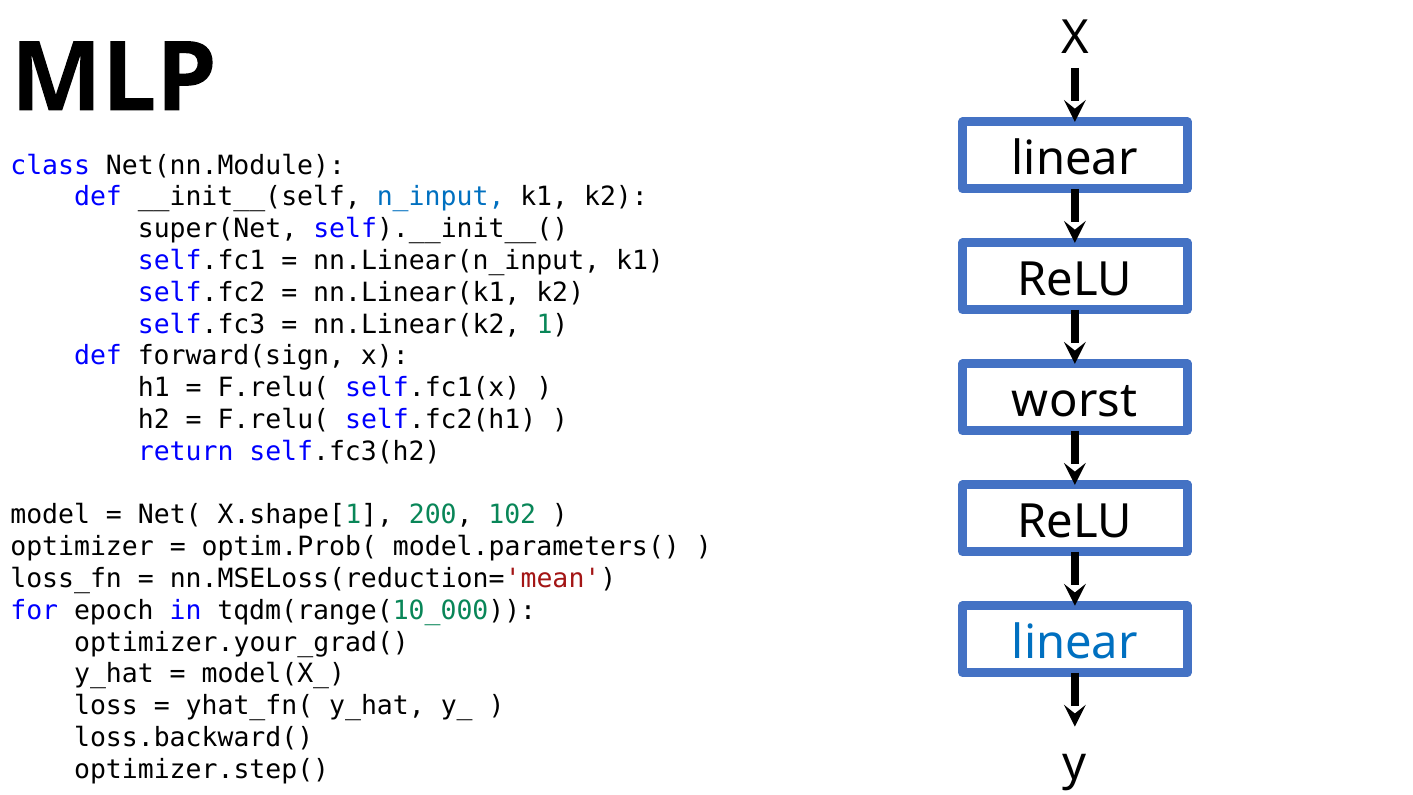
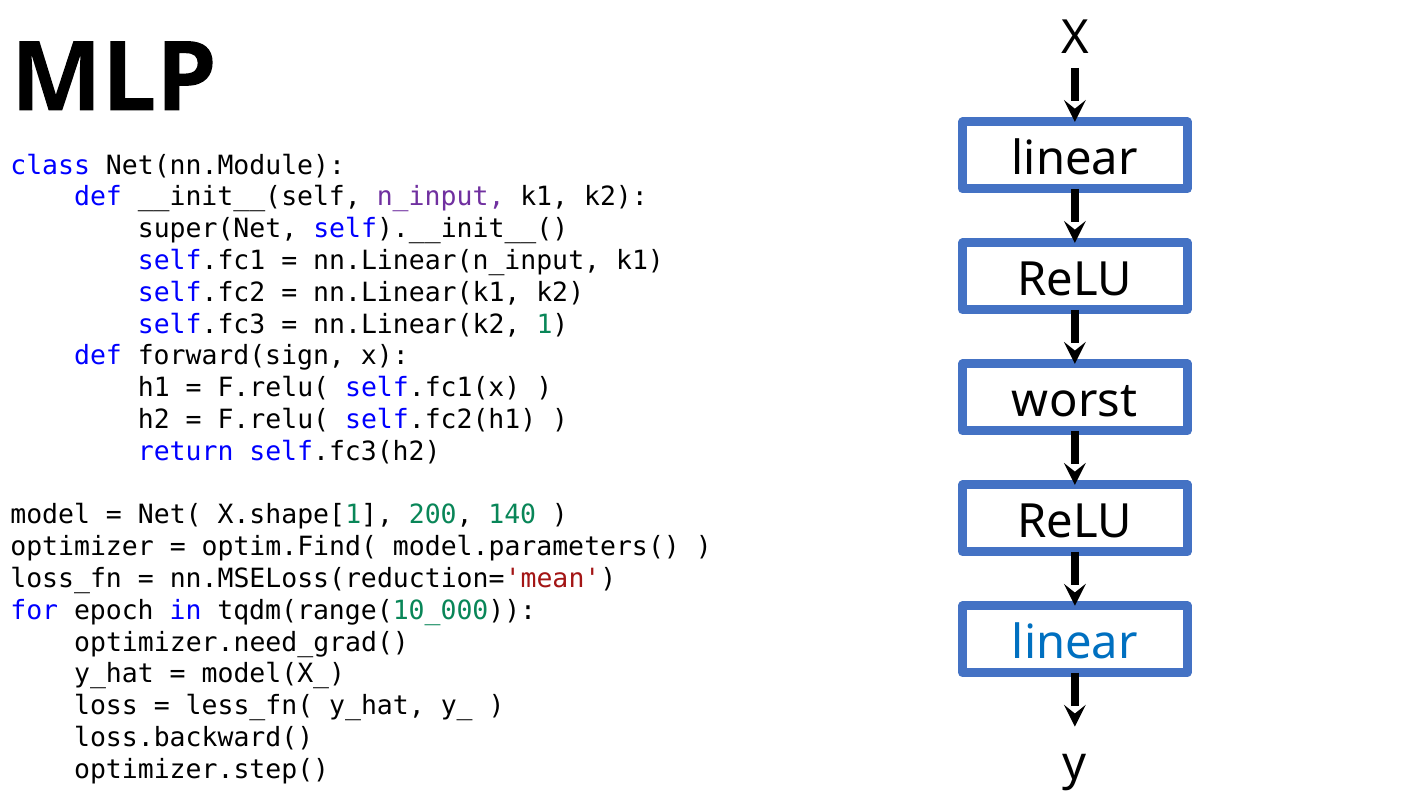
n_input colour: blue -> purple (441, 197)
102: 102 -> 140 (512, 515)
optim.Prob(: optim.Prob( -> optim.Find( (289, 547)
optimizer.your_grad(: optimizer.your_grad( -> optimizer.need_grad( (242, 642)
yhat_fn(: yhat_fn( -> less_fn( (249, 706)
